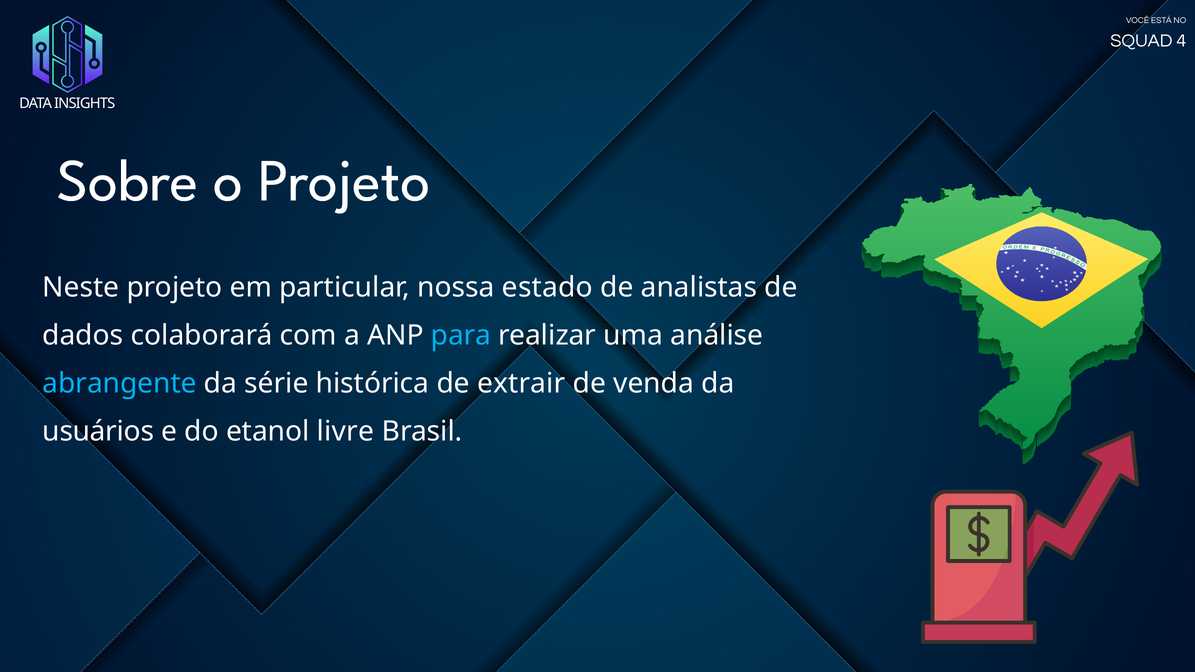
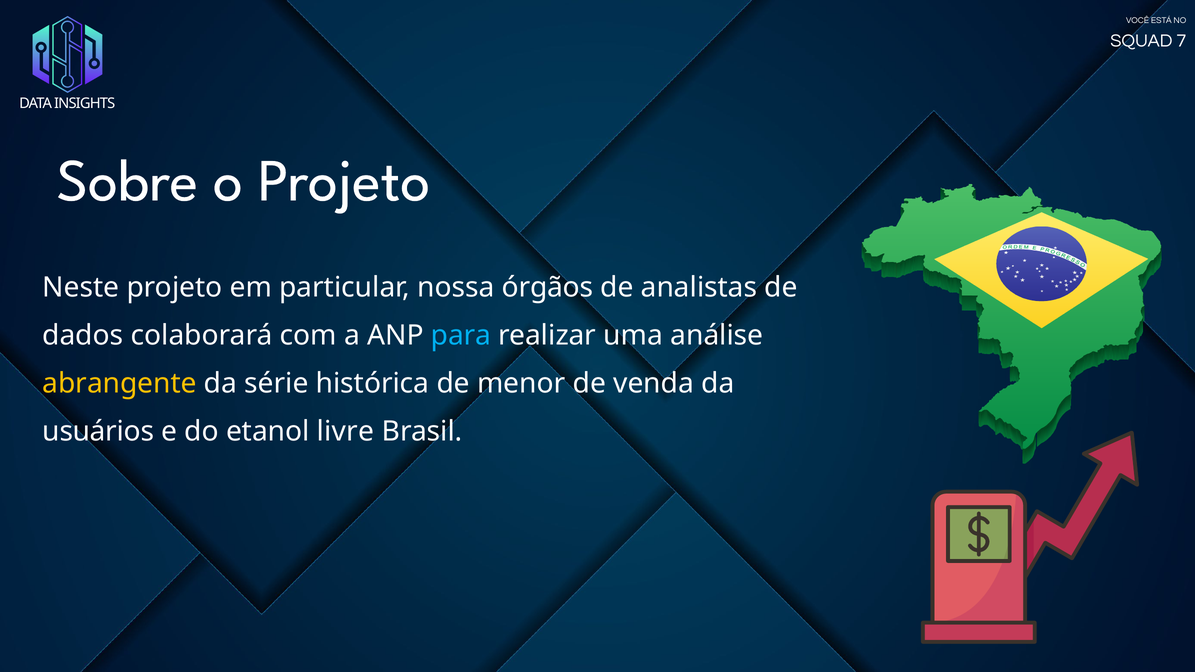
4: 4 -> 7 (1181, 41)
estado: estado -> órgãos (548, 288)
abrangente colour: light blue -> yellow (120, 384)
extrair: extrair -> menor (521, 384)
